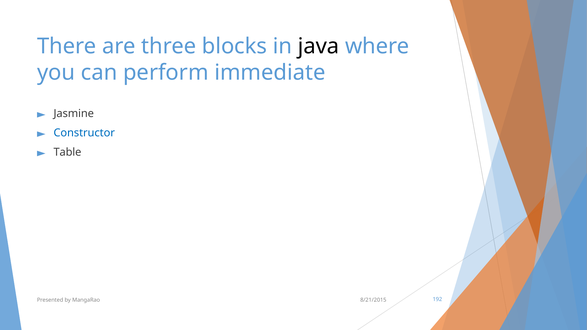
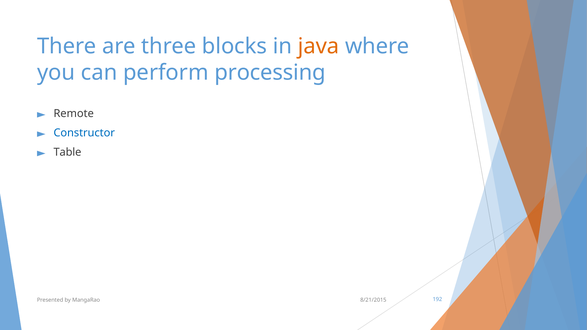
java colour: black -> orange (318, 46)
immediate: immediate -> processing (270, 73)
Jasmine: Jasmine -> Remote (74, 114)
